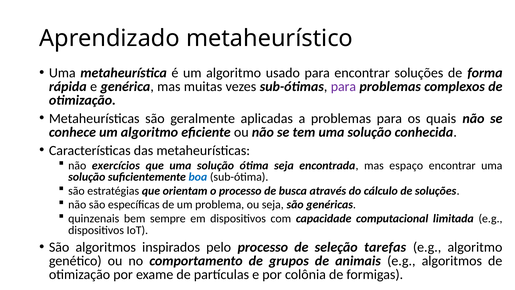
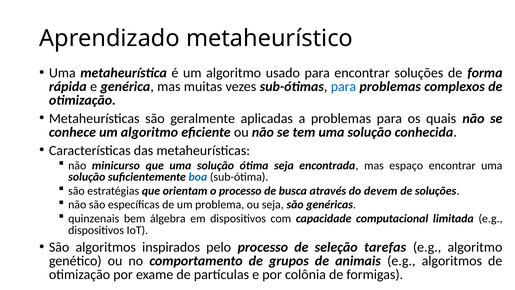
para colour: purple -> blue (343, 87)
exercícios: exercícios -> minicurso (116, 165)
cálculo: cálculo -> devem (381, 191)
sempre: sempre -> álgebra (168, 218)
